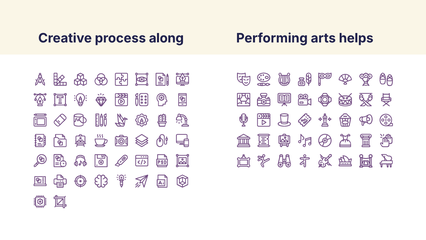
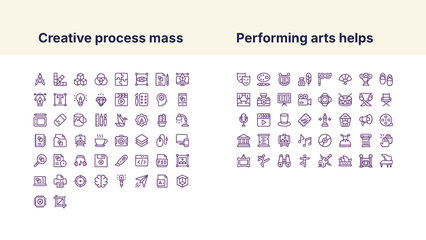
along: along -> mass (166, 38)
